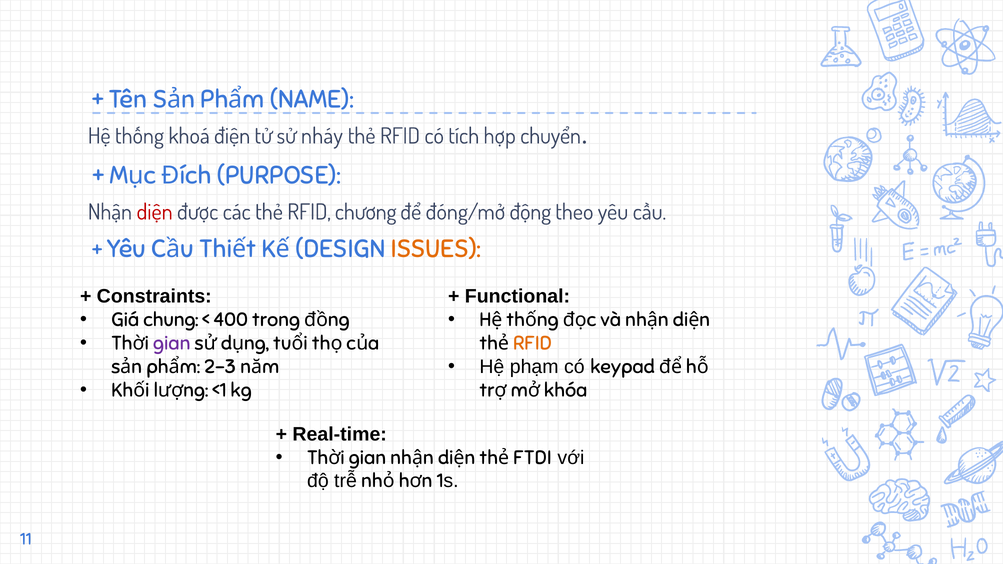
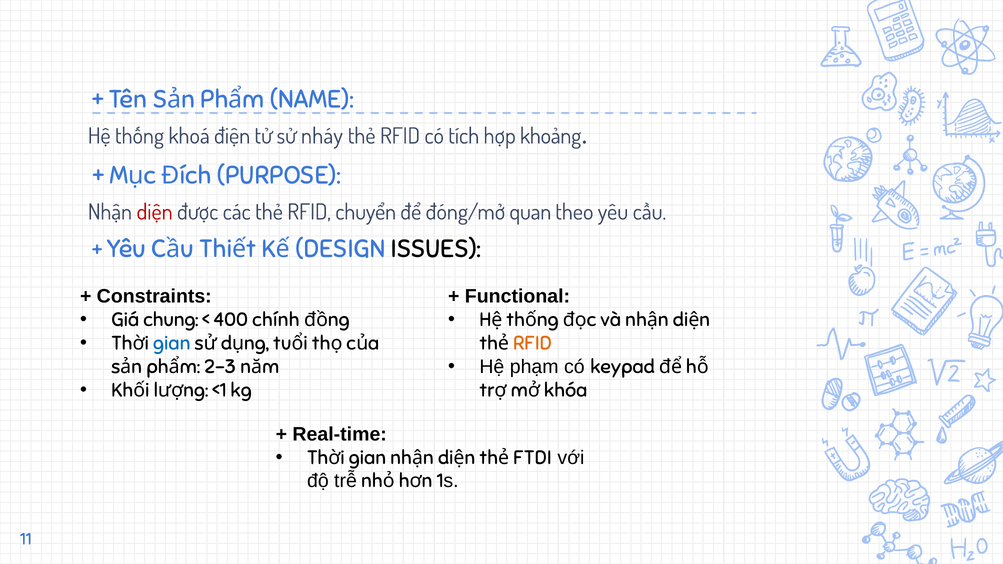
chuyển: chuyển -> khoảng (551, 136)
chương: chương -> chuyển (366, 212)
động: động -> quan (530, 212)
ISSUES colour: orange -> black (436, 249)
trong: trong -> chính (276, 320)
gian colour: purple -> blue (172, 343)
